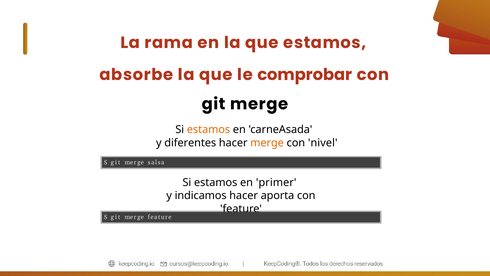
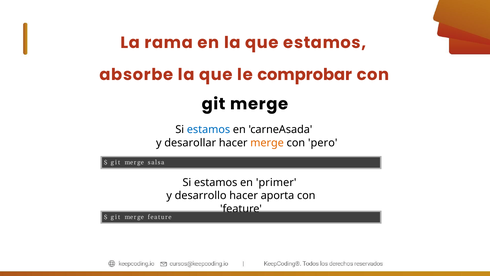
estamos colour: orange -> blue (208, 130)
diferentes: diferentes -> desarollar (190, 143)
nivel: nivel -> pero (323, 143)
indicamos: indicamos -> desarrollo (201, 195)
